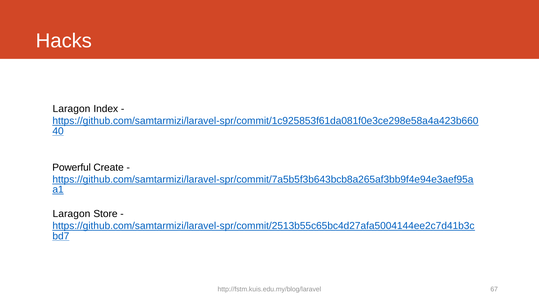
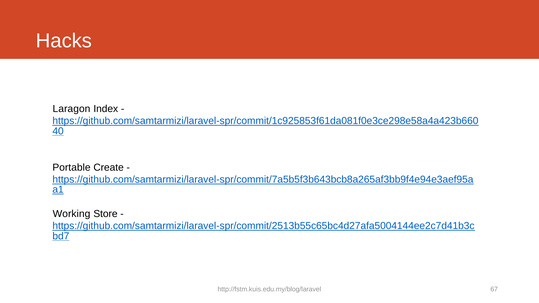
Powerful: Powerful -> Portable (72, 167)
Laragon: Laragon -> Working (72, 214)
